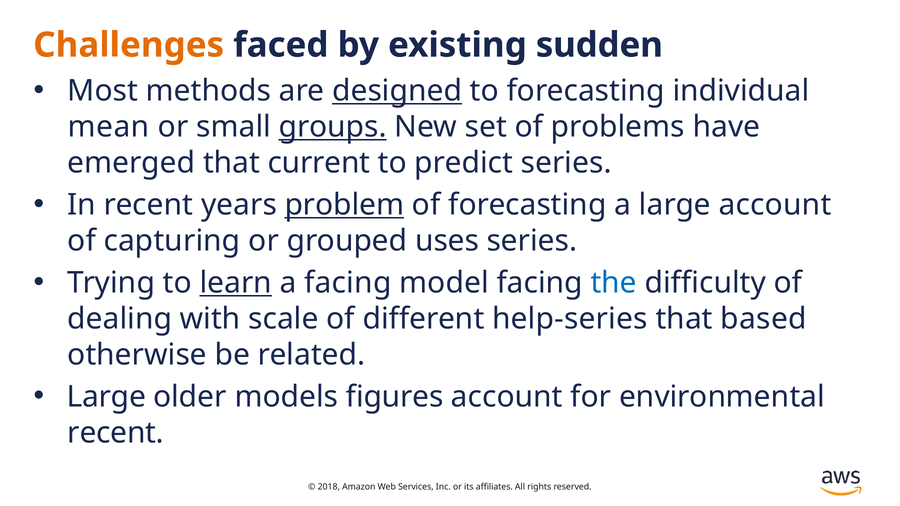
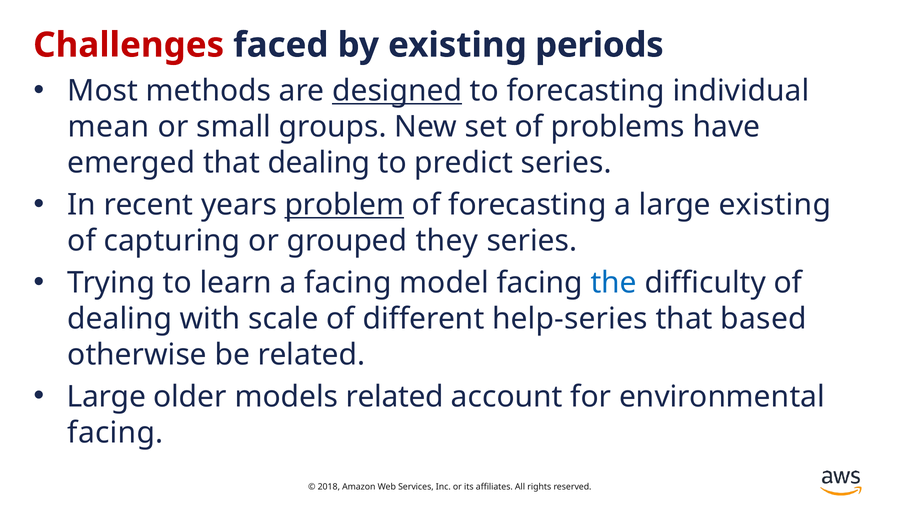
Challenges colour: orange -> red (129, 45)
sudden: sudden -> periods (599, 45)
groups underline: present -> none (333, 127)
that current: current -> dealing (319, 163)
large account: account -> existing (775, 205)
uses: uses -> they (447, 241)
learn underline: present -> none (236, 283)
models figures: figures -> related (395, 397)
recent: recent -> facing (115, 433)
